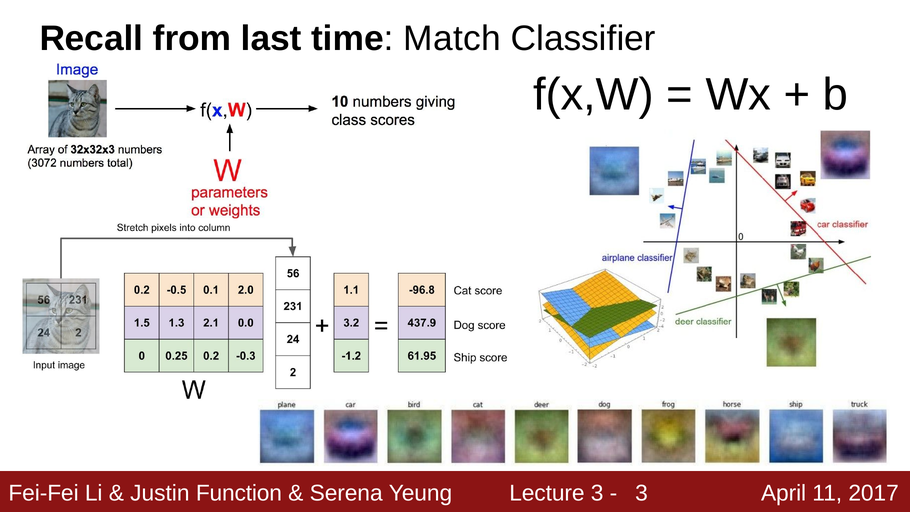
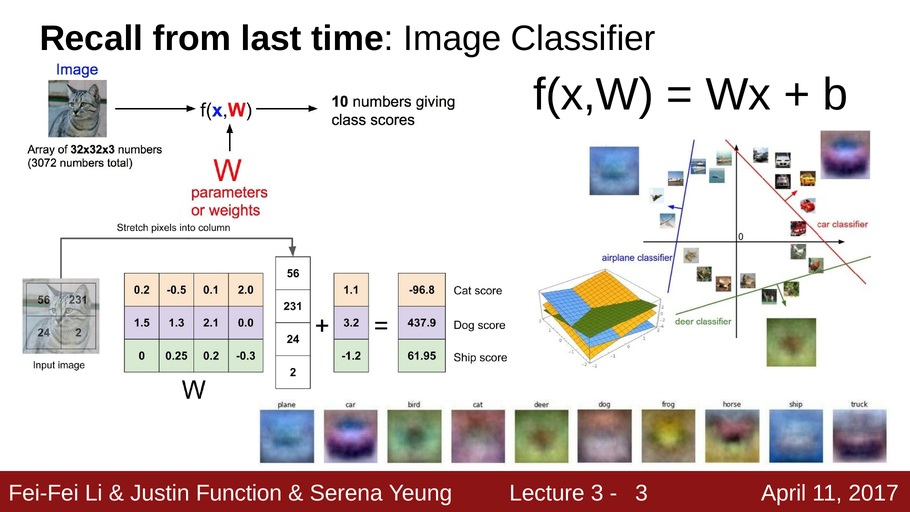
Match: Match -> Image (452, 38)
